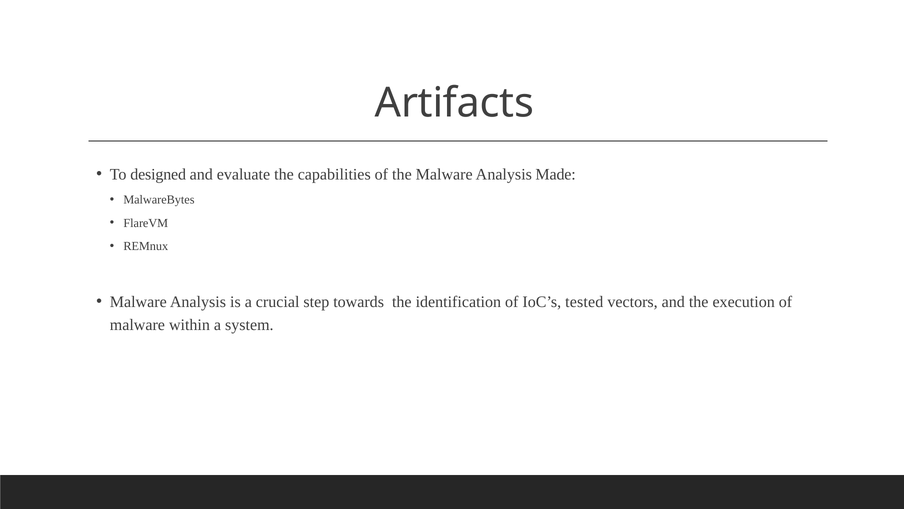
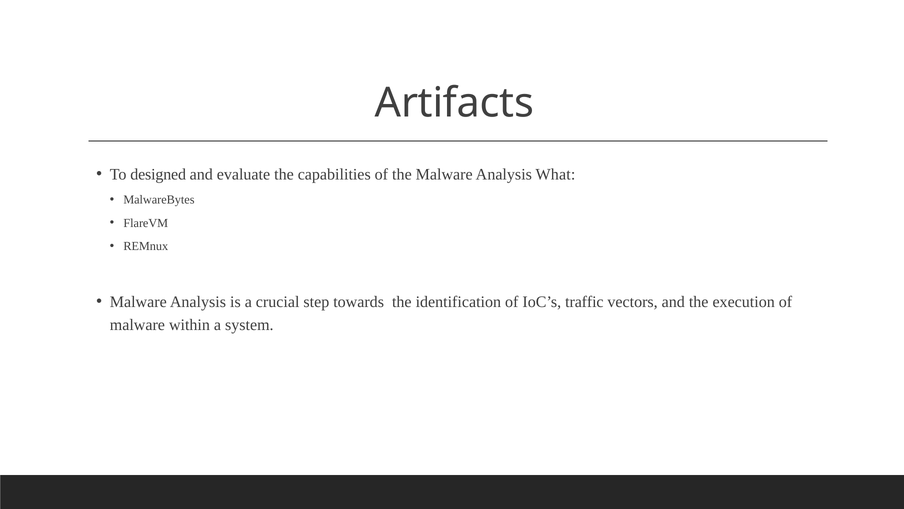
Made: Made -> What (555, 174)
tested: tested -> traffic (584, 302)
